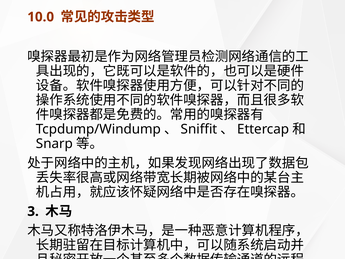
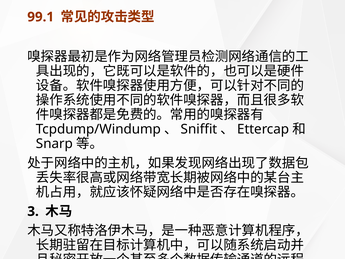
10.0: 10.0 -> 99.1 (41, 17)
